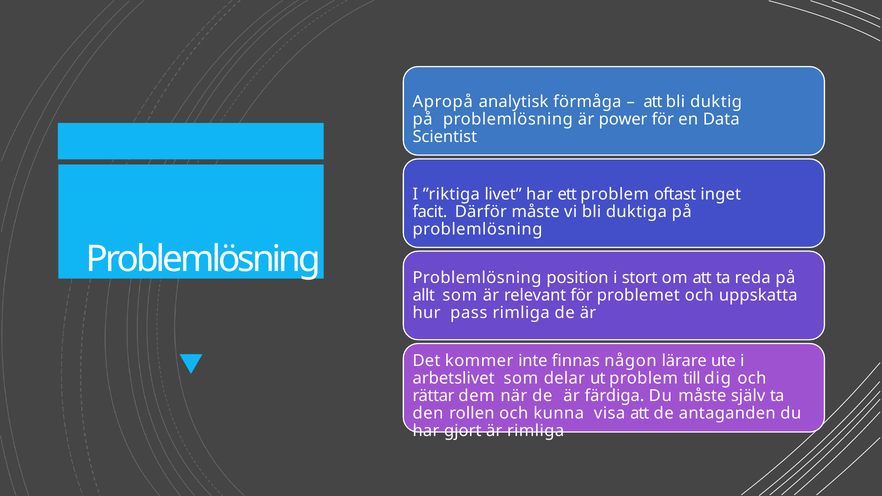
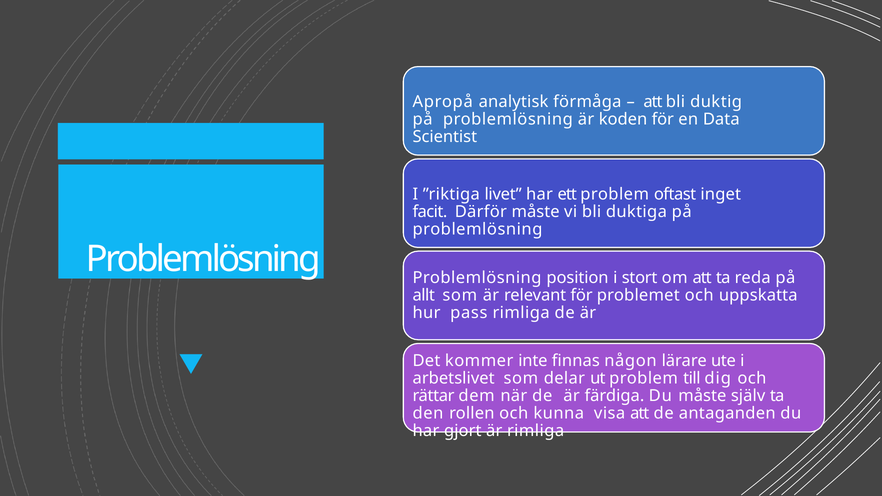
power: power -> koden (623, 119)
